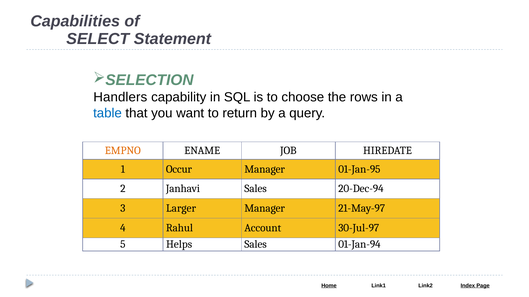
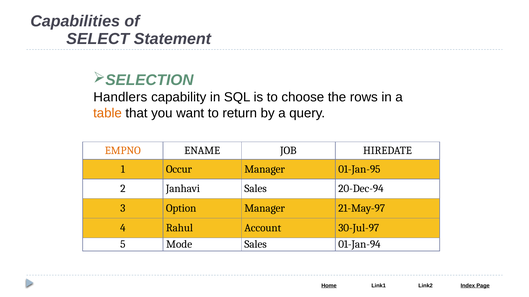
table colour: blue -> orange (107, 113)
Larger: Larger -> Option (181, 209)
Helps: Helps -> Mode (179, 245)
